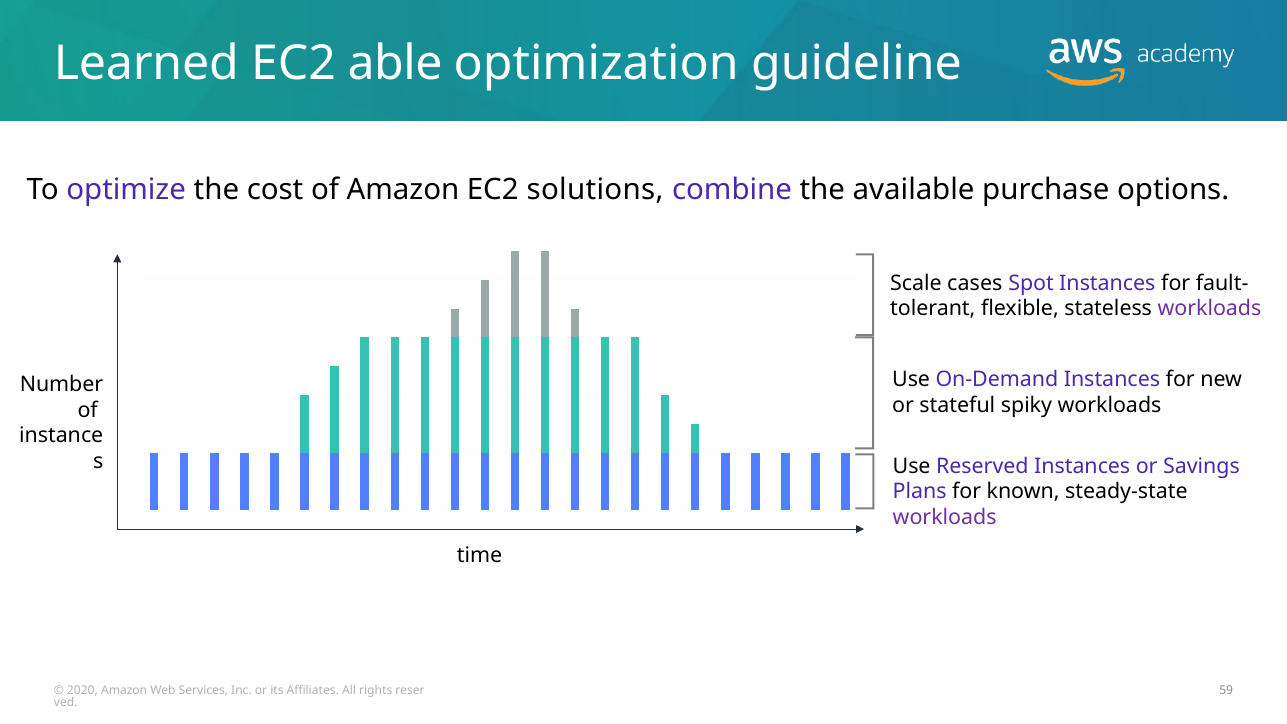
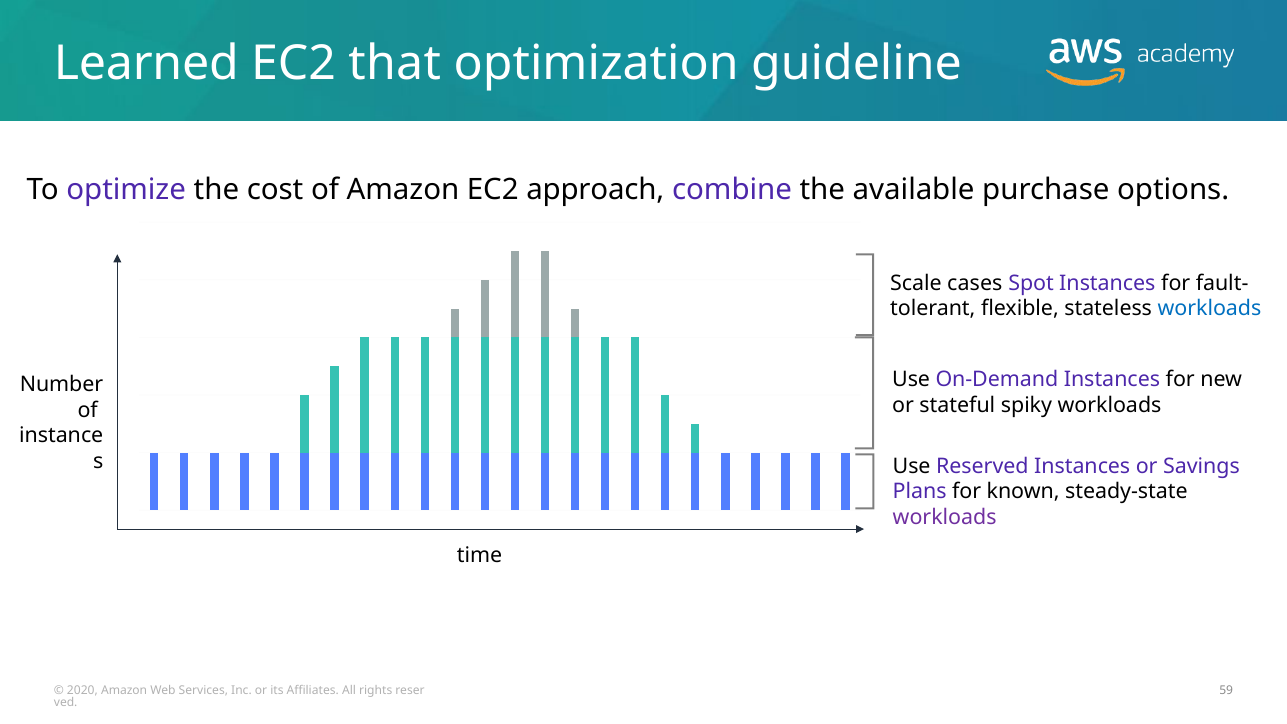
able: able -> that (395, 63)
solutions: solutions -> approach (595, 190)
workloads colour: purple -> blue (1209, 309)
